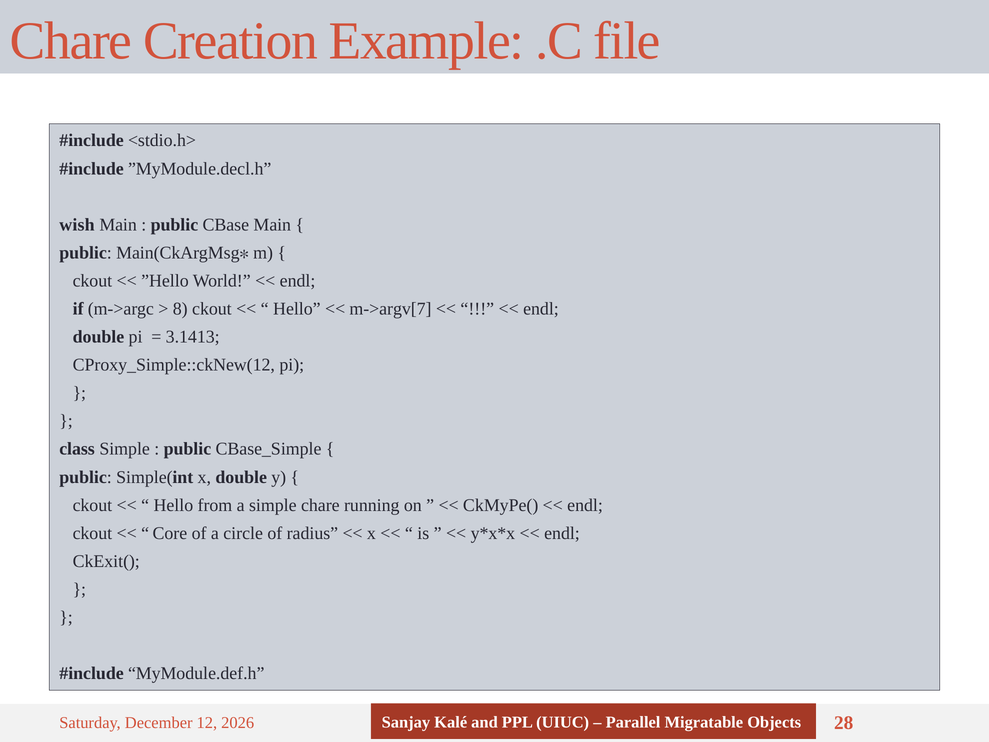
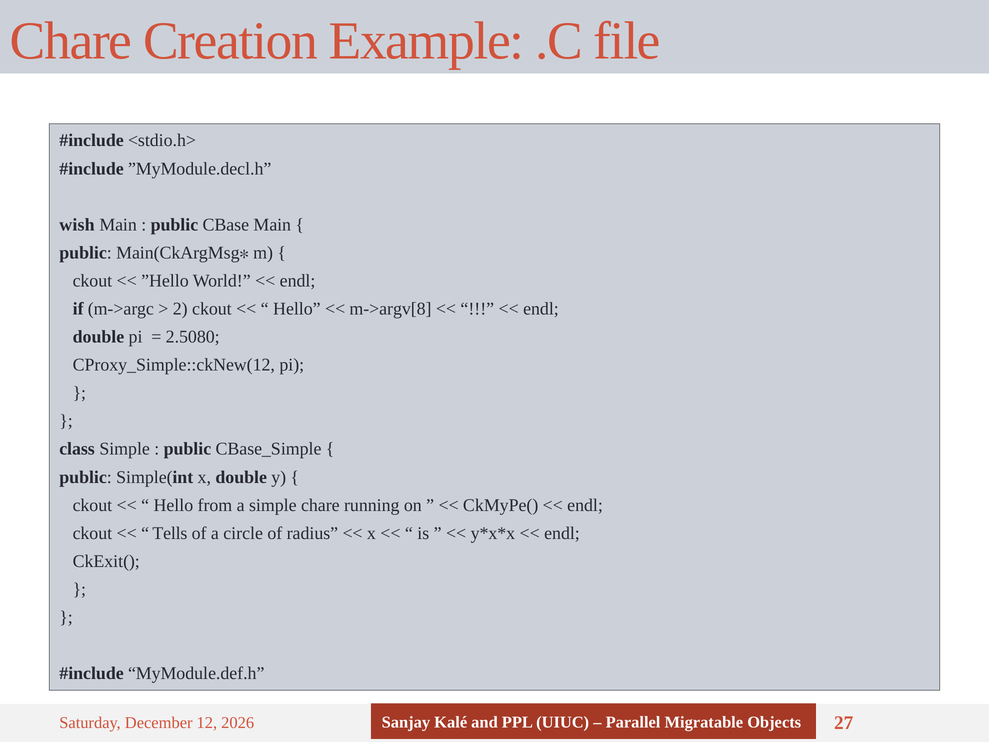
8: 8 -> 2 (180, 309)
m->argv[7: m->argv[7 -> m->argv[8 (391, 309)
3.1413: 3.1413 -> 2.5080 (193, 337)
Core: Core -> Tells (170, 533)
28: 28 -> 27 (844, 723)
